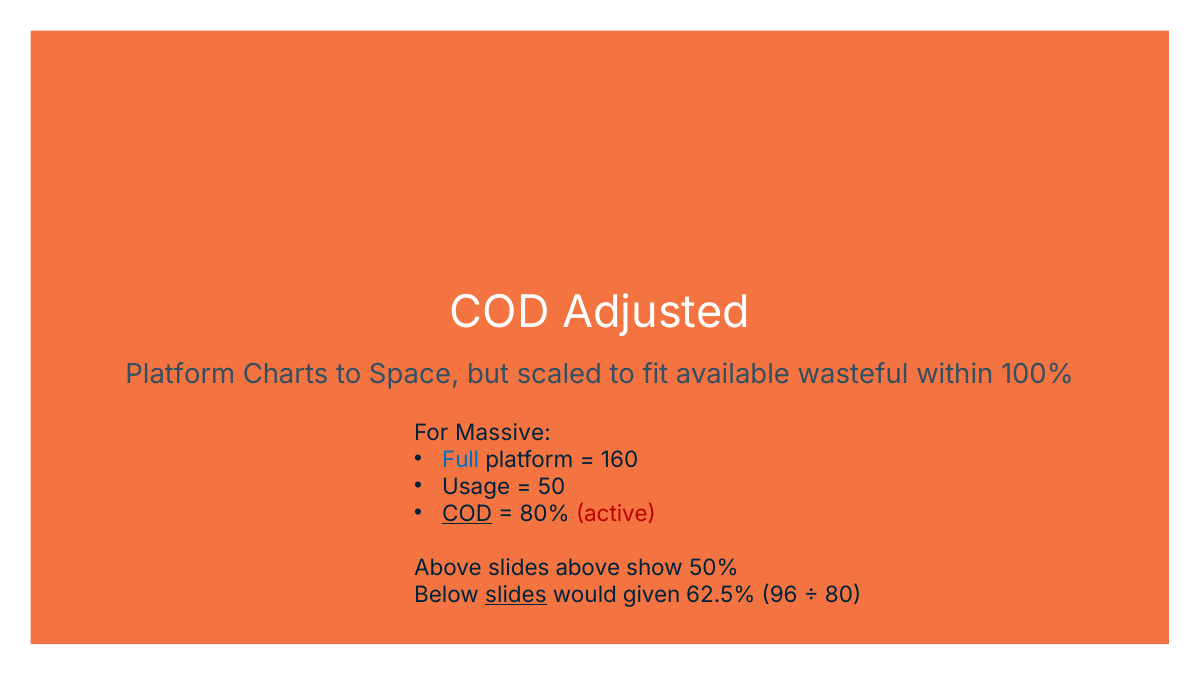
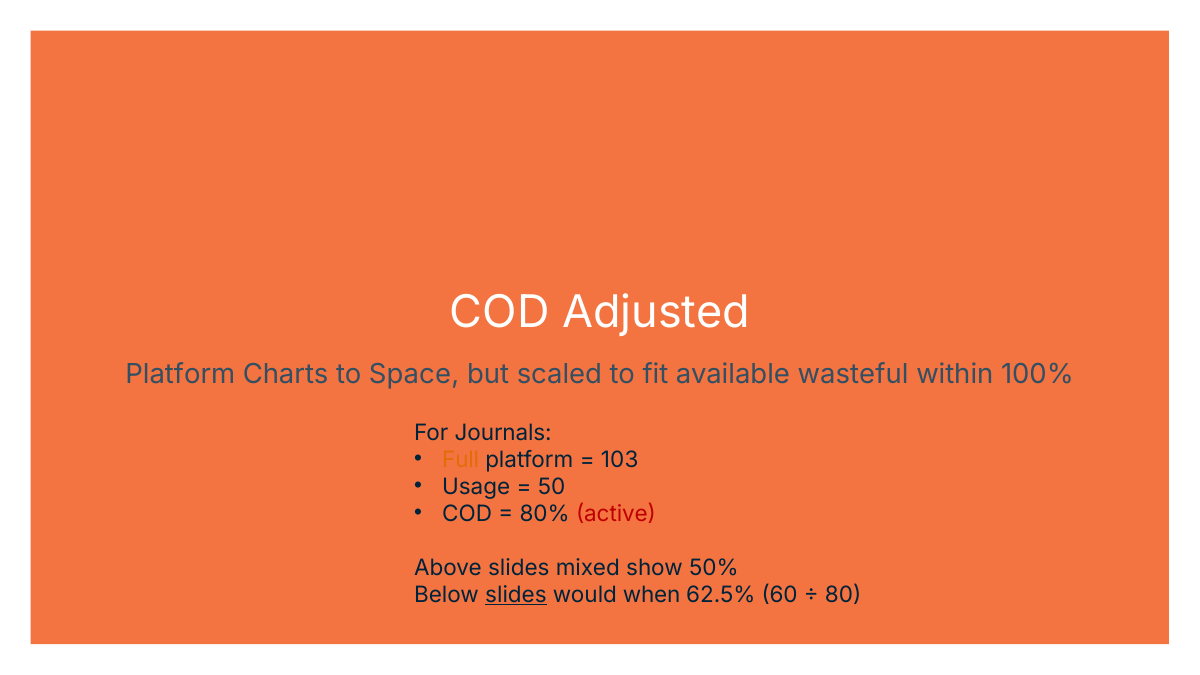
Massive: Massive -> Journals (503, 433)
Full colour: blue -> orange (461, 460)
160: 160 -> 103 (620, 460)
COD underline: present -> none (467, 514)
slides above: above -> mixed (588, 568)
given: given -> when (652, 595)
96: 96 -> 60 (780, 595)
